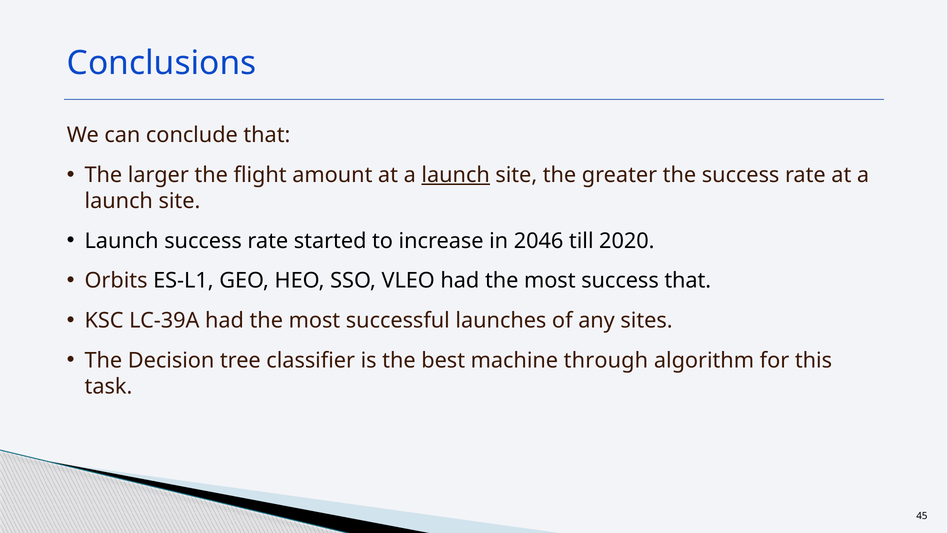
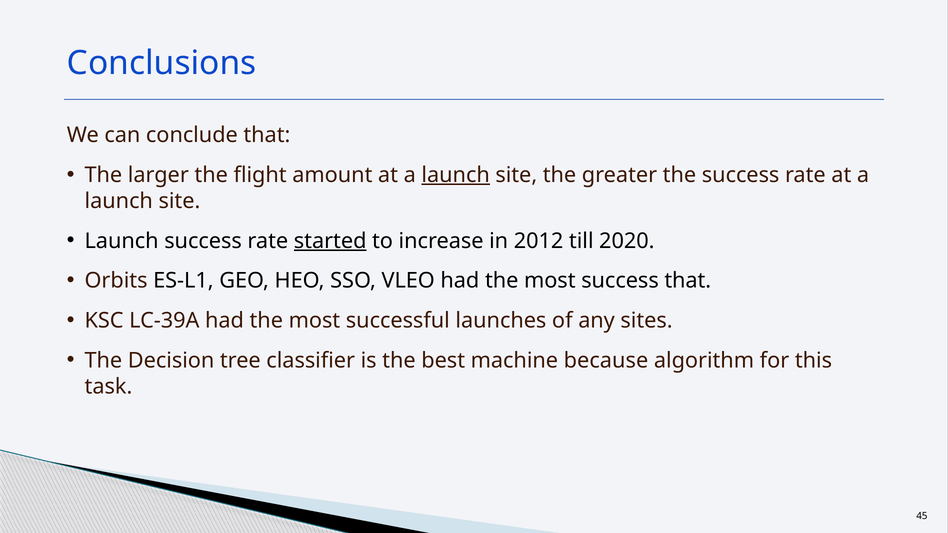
started underline: none -> present (330, 241)
2046: 2046 -> 2012 (539, 241)
through: through -> because (606, 361)
